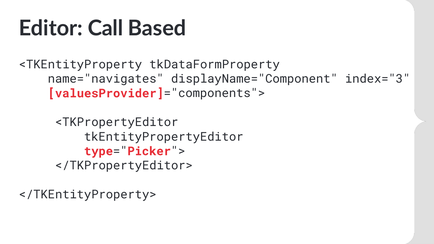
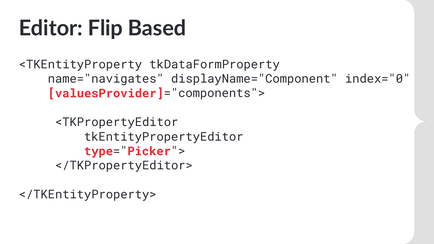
Call: Call -> Flip (105, 28)
index="3: index="3 -> index="0 (378, 79)
